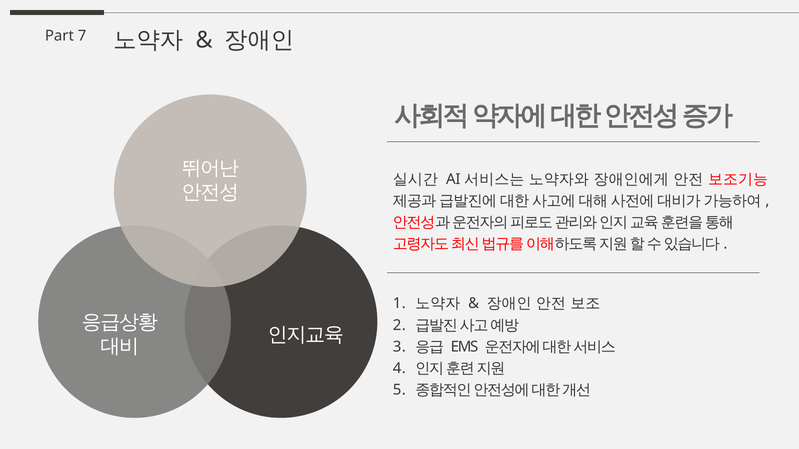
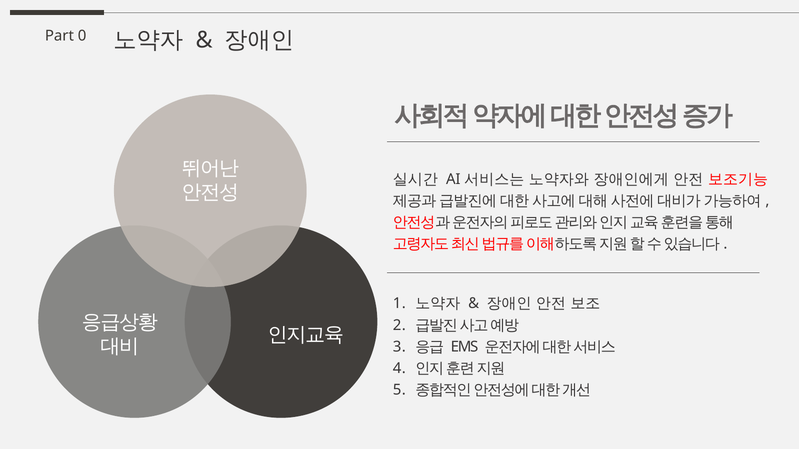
7: 7 -> 0 (82, 36)
